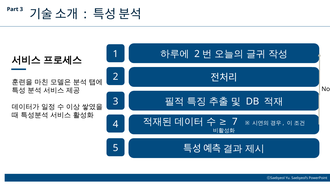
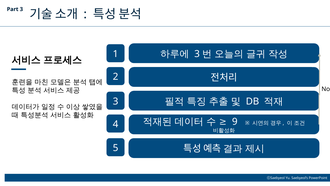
2: 2 -> 3 (197, 54)
7: 7 -> 9 (235, 122)
